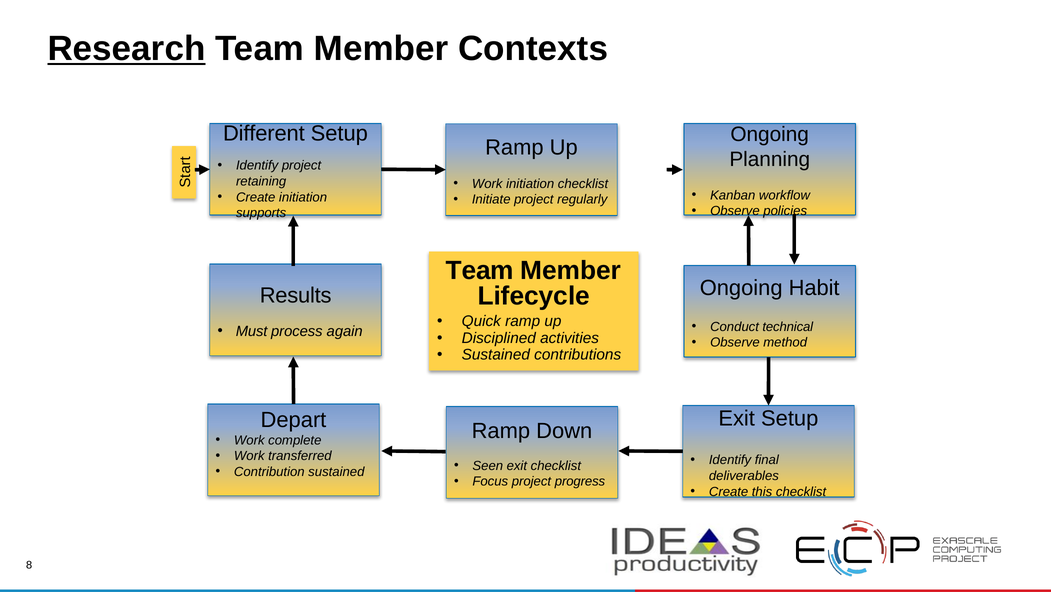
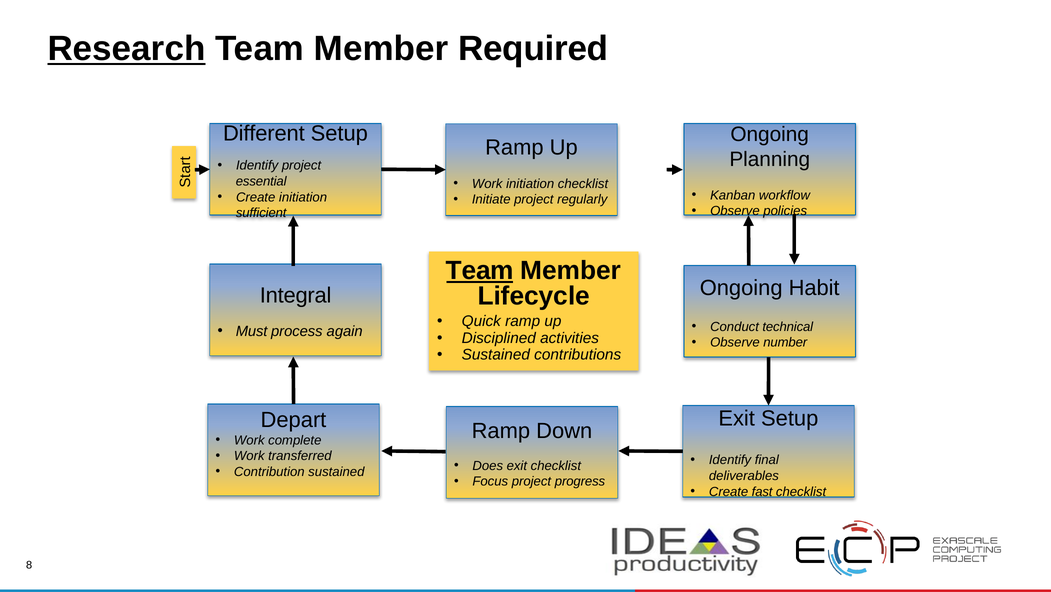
Contexts: Contexts -> Required (533, 49)
retaining: retaining -> essential (261, 181)
supports: supports -> sufficient (261, 213)
Team underline: none -> present (480, 270)
Results: Results -> Integral (296, 295)
method: method -> number (785, 342)
Seen: Seen -> Does (488, 465)
this: this -> fast (762, 491)
